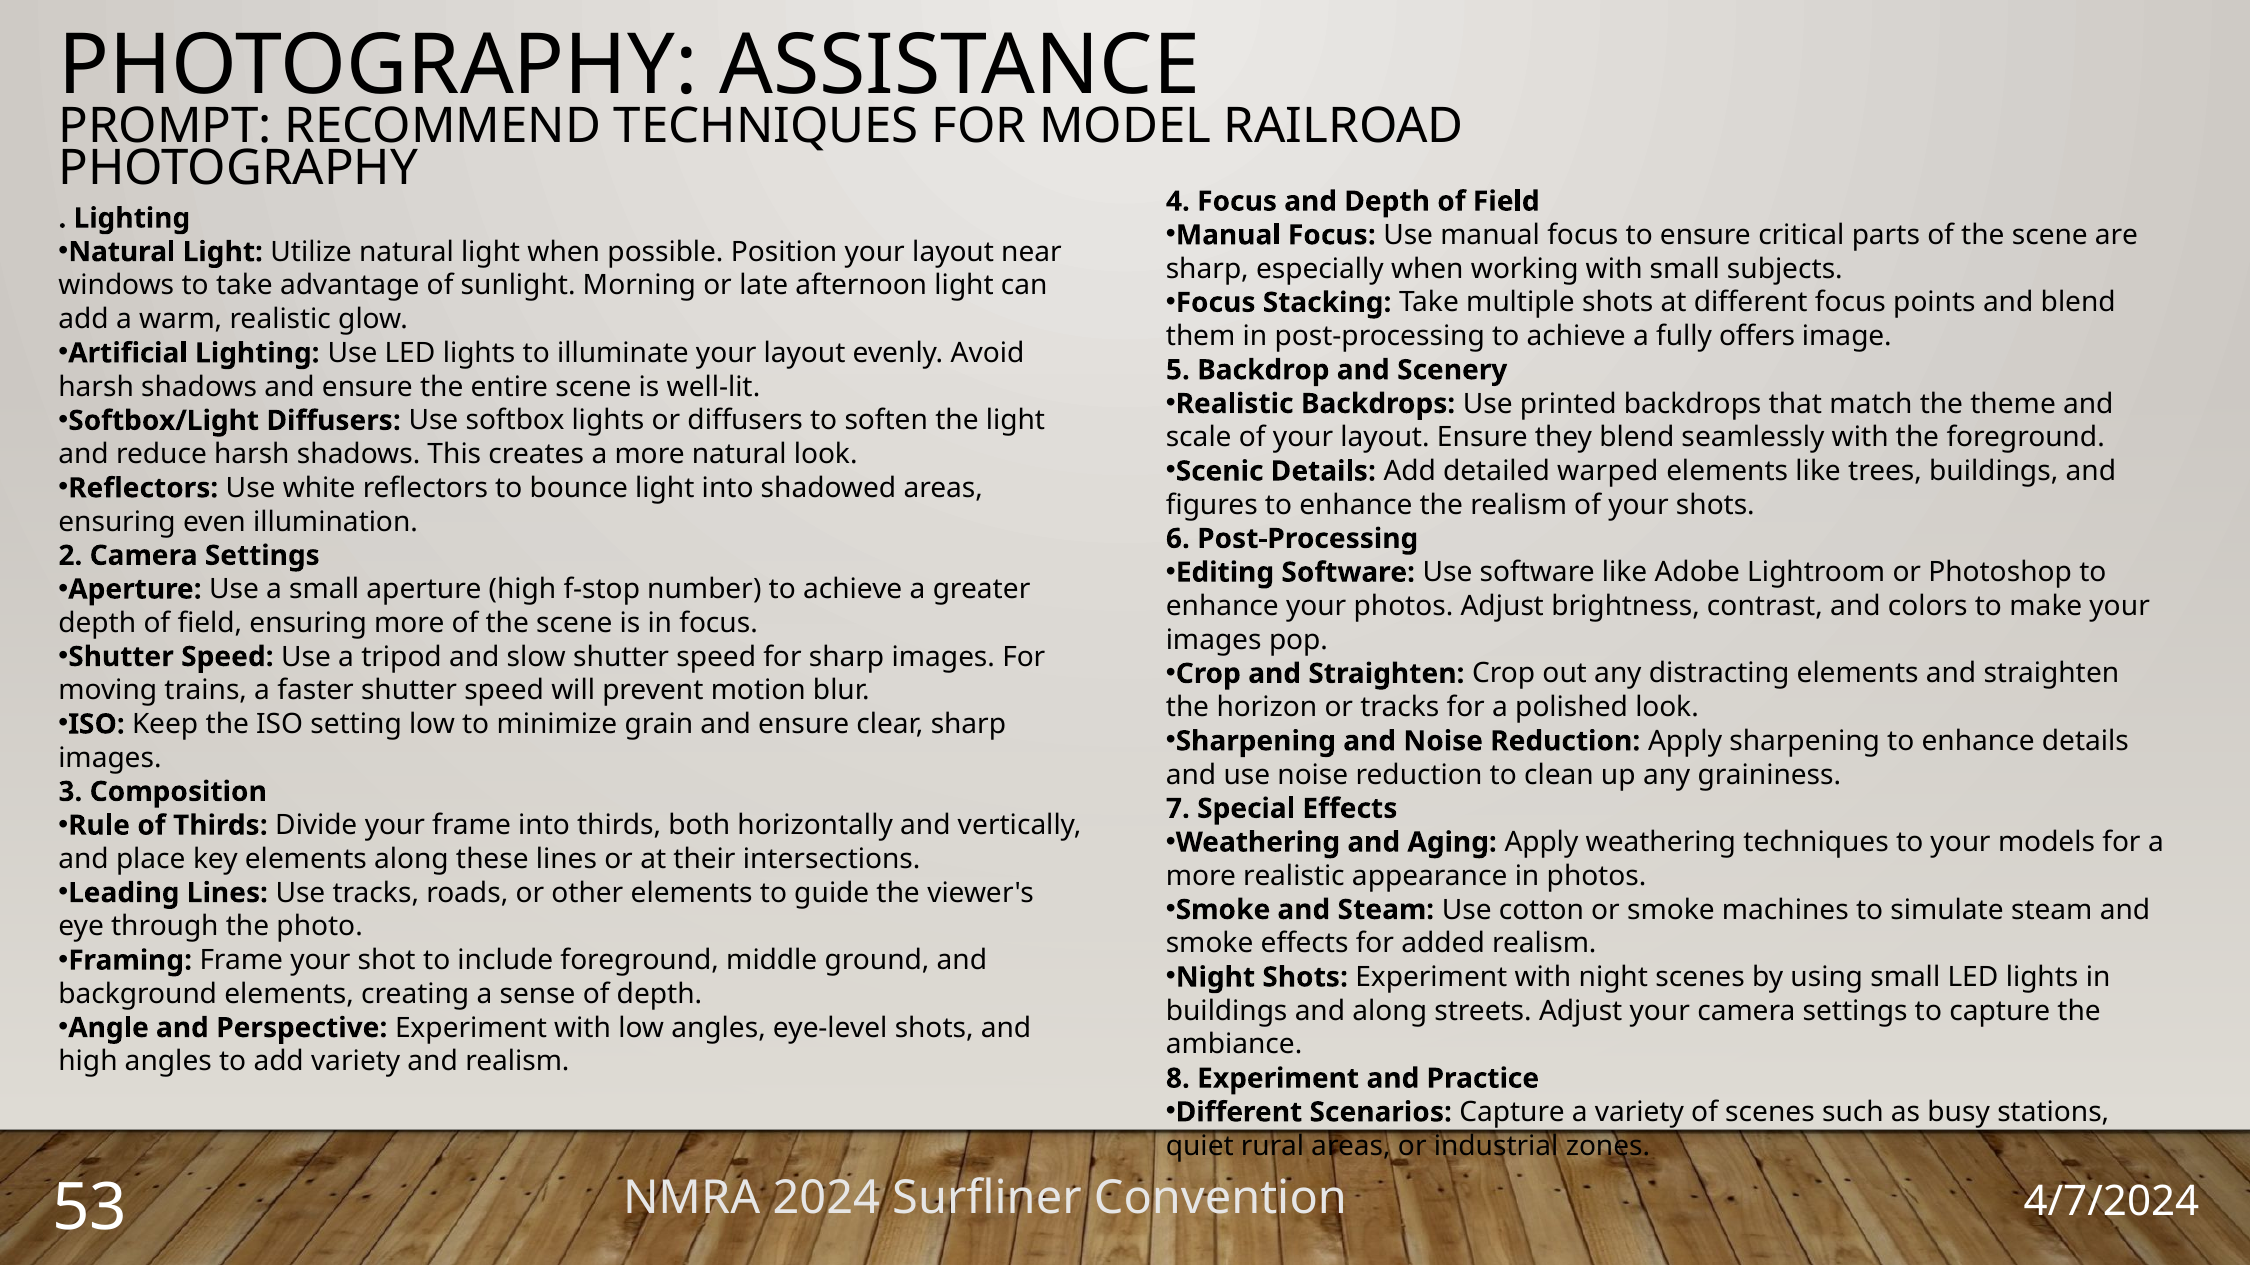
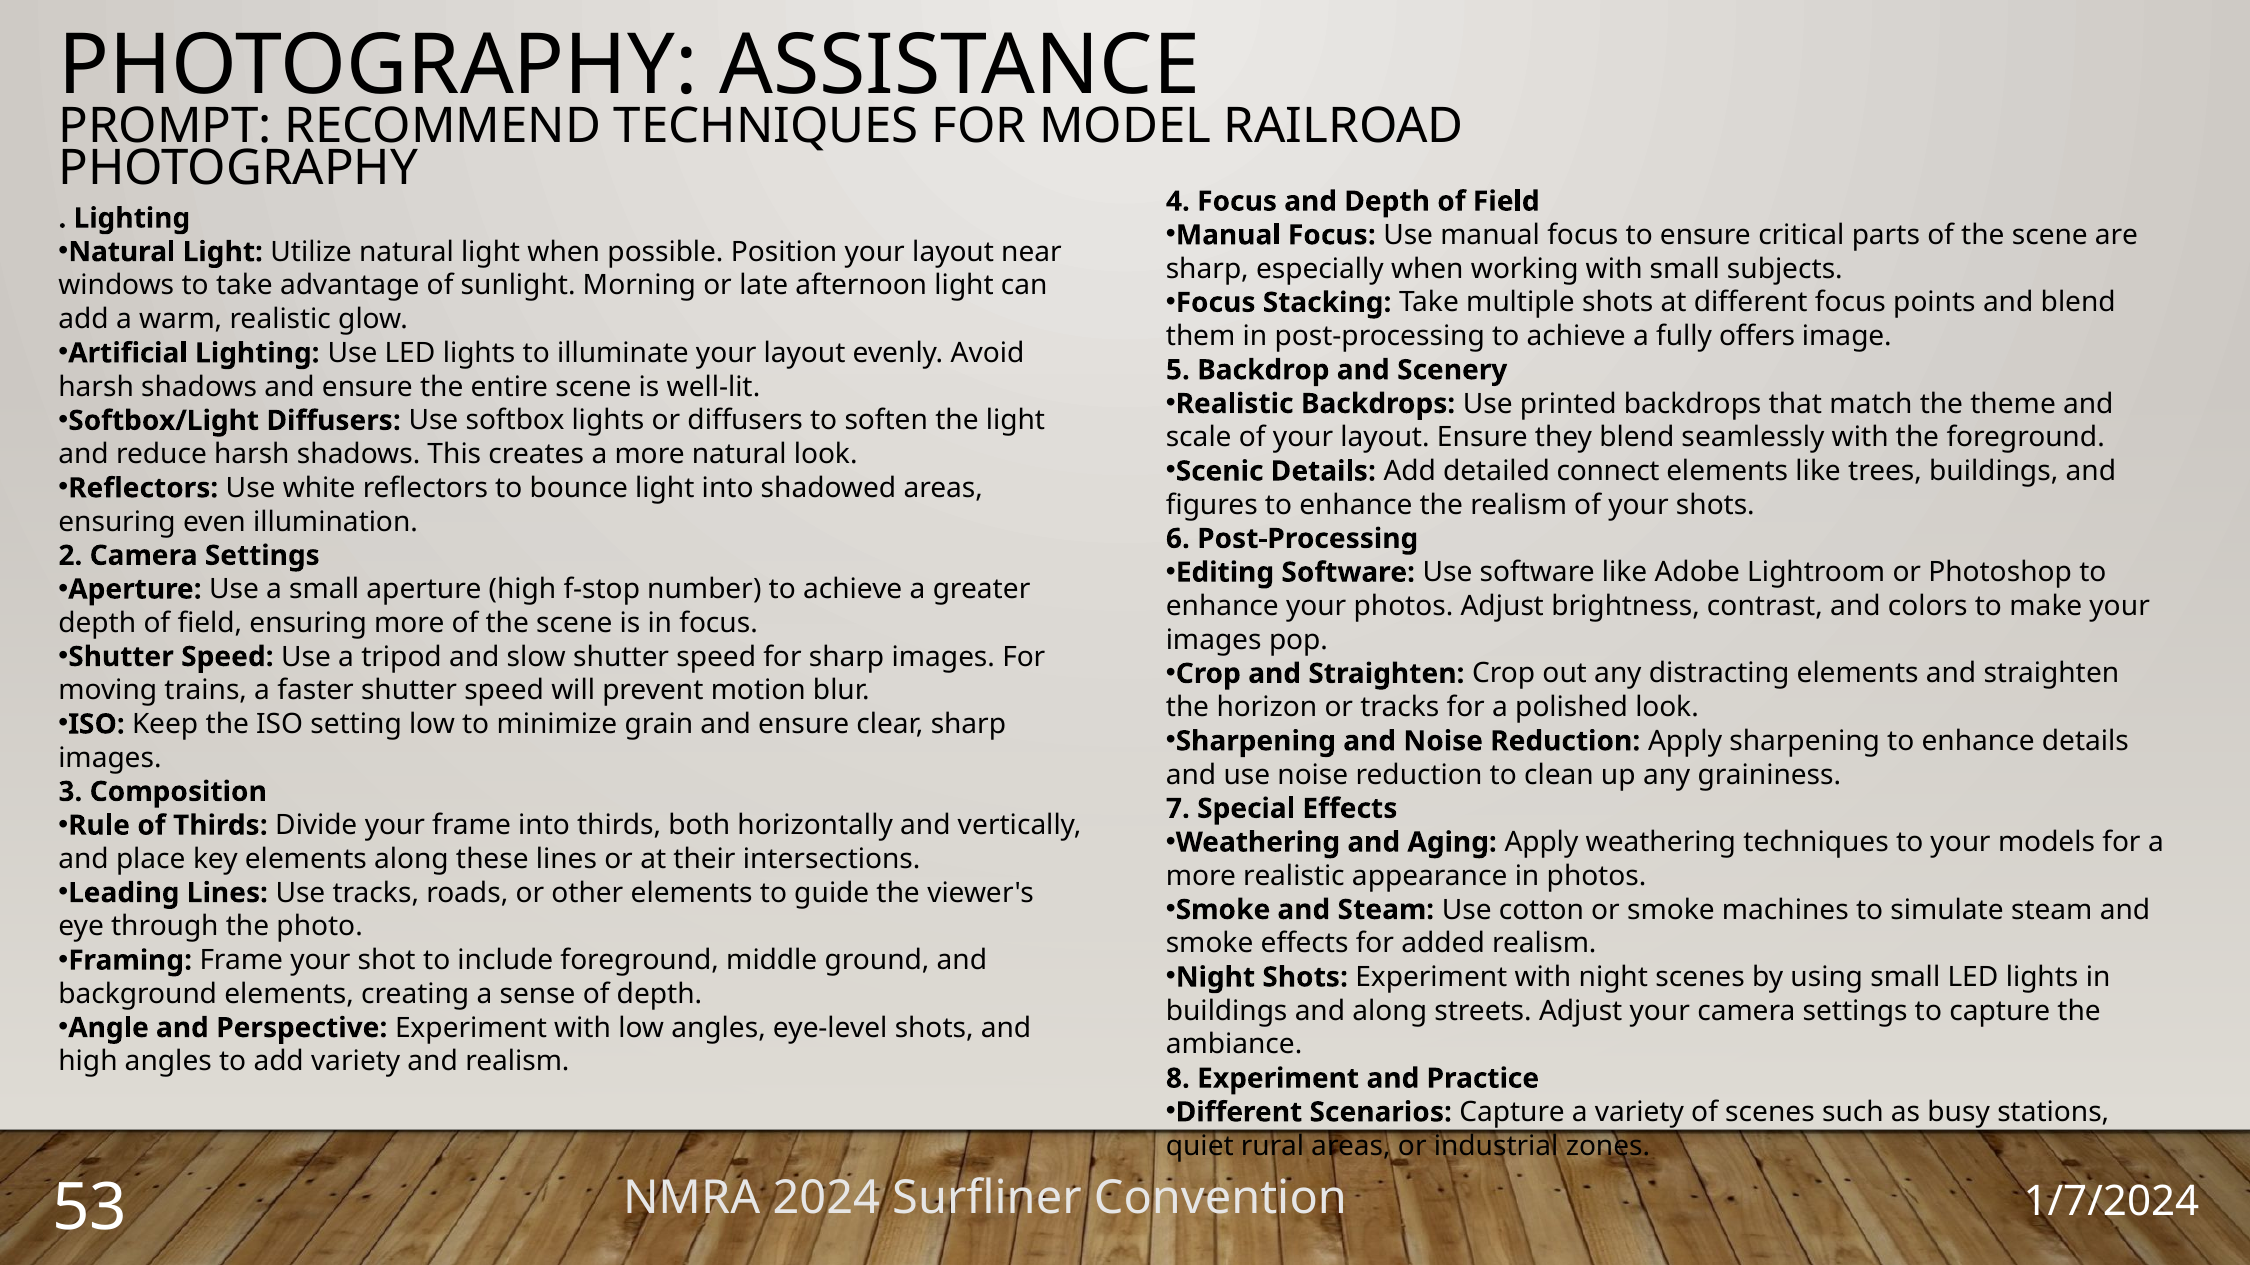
warped: warped -> connect (1608, 471)
4/7/2024: 4/7/2024 -> 1/7/2024 (2111, 1202)
